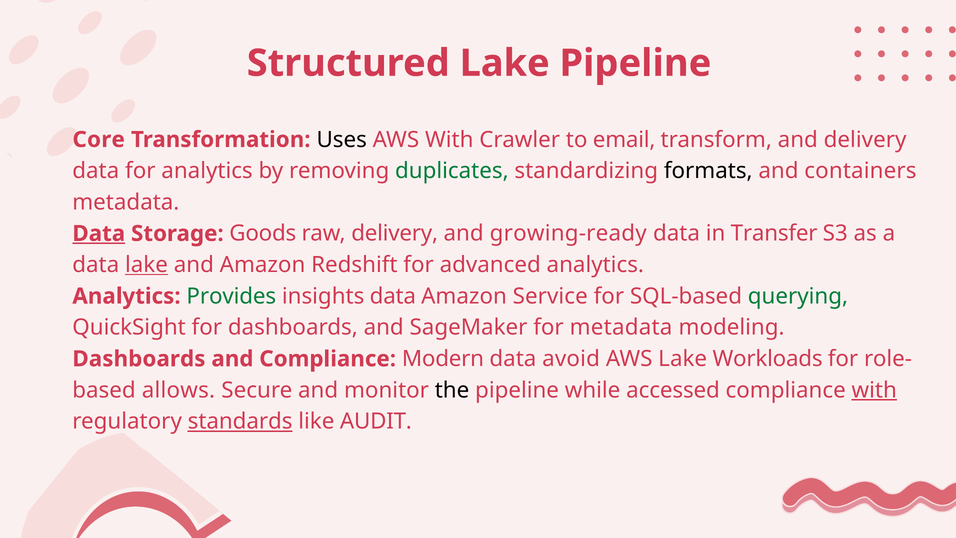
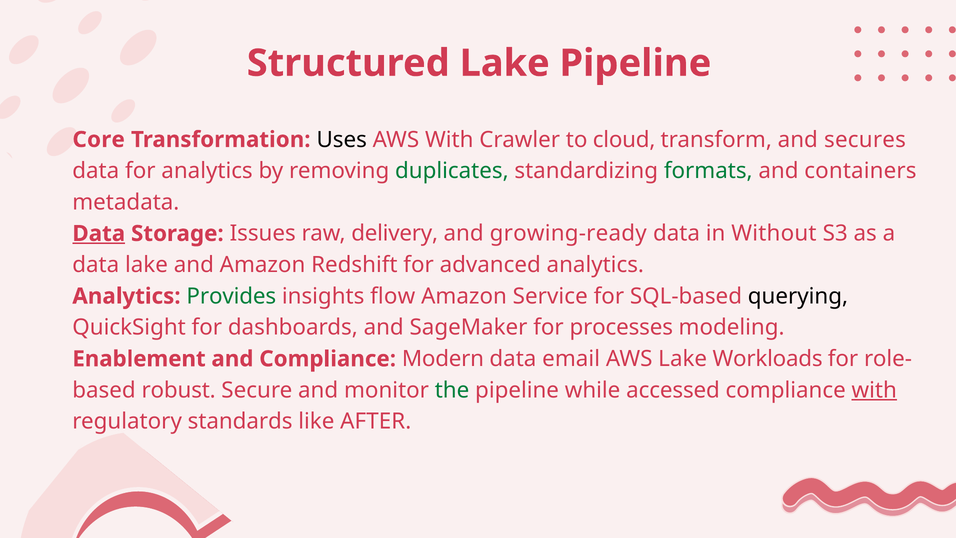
email: email -> cloud (624, 140)
and delivery: delivery -> secures (865, 140)
formats colour: black -> green (708, 171)
Goods: Goods -> Issues (263, 233)
Transfer: Transfer -> Without (774, 233)
lake underline: present -> none (146, 265)
insights data: data -> flow (393, 296)
querying colour: green -> black (798, 296)
for metadata: metadata -> processes (621, 327)
Dashboards: Dashboards -> Enablement (139, 359)
avoid: avoid -> email (571, 359)
allows: allows -> robust (179, 390)
the colour: black -> green (452, 390)
standards underline: present -> none (240, 421)
AUDIT: AUDIT -> AFTER (376, 421)
